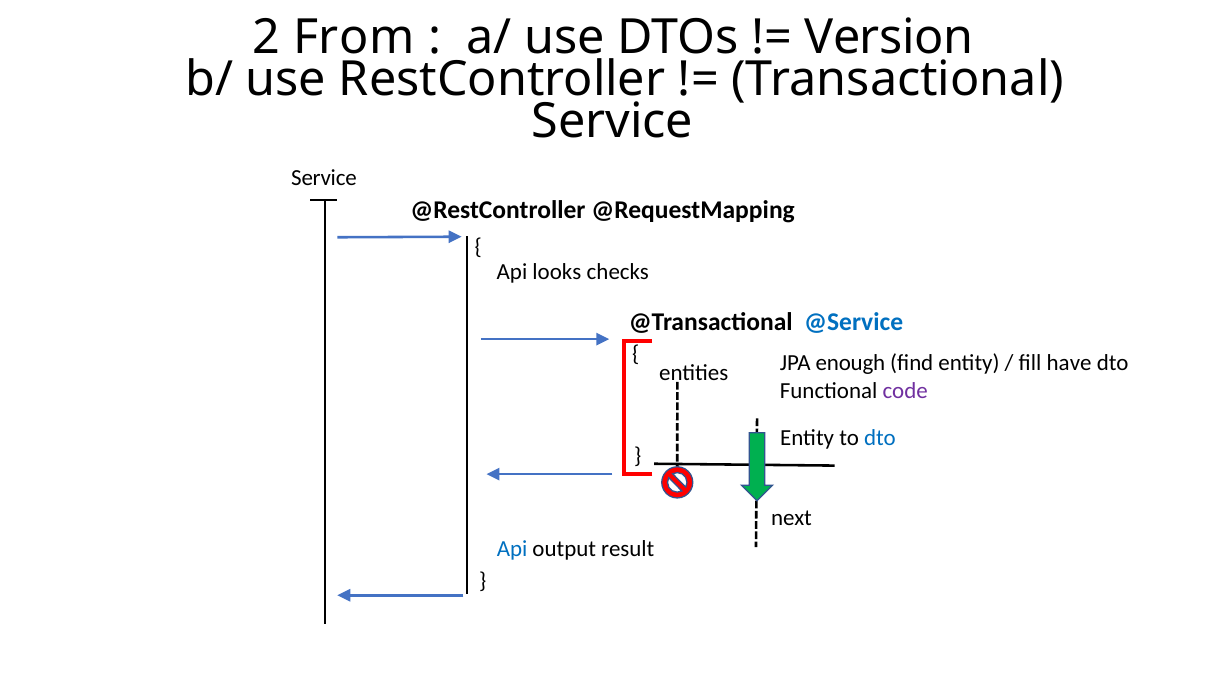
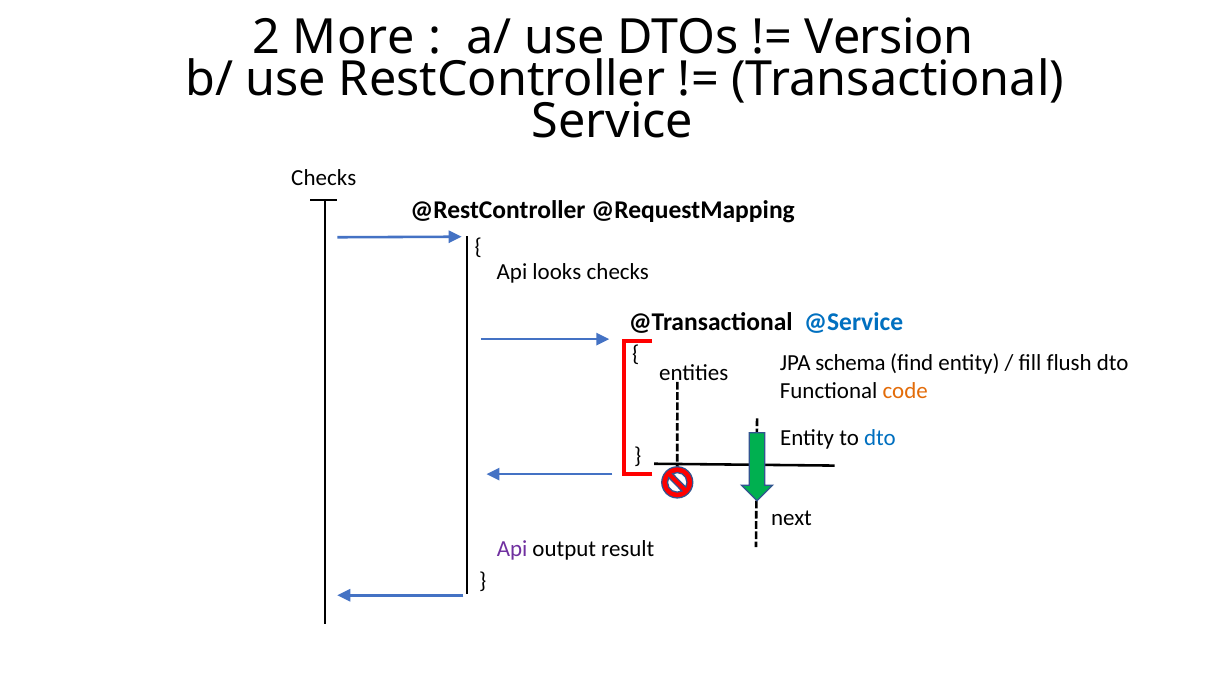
From: From -> More (354, 38)
Service: Service -> Checks (324, 178)
enough: enough -> schema (850, 363)
have: have -> flush (1069, 363)
code colour: purple -> orange (905, 391)
Api colour: blue -> purple (512, 549)
